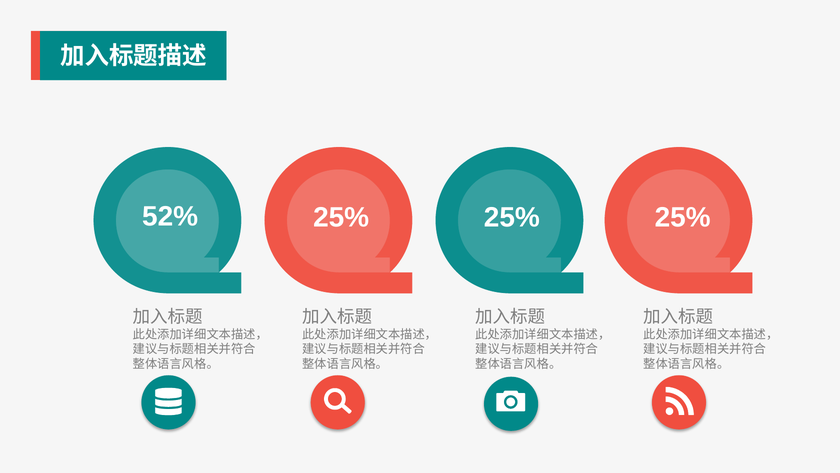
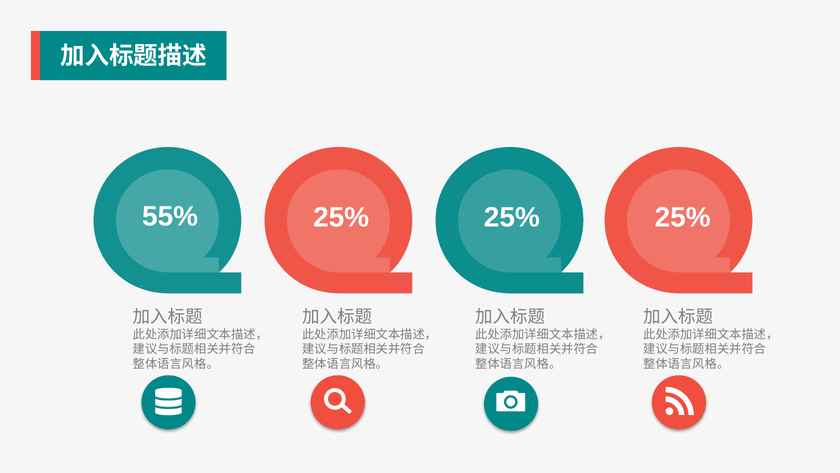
52%: 52% -> 55% (170, 217)
